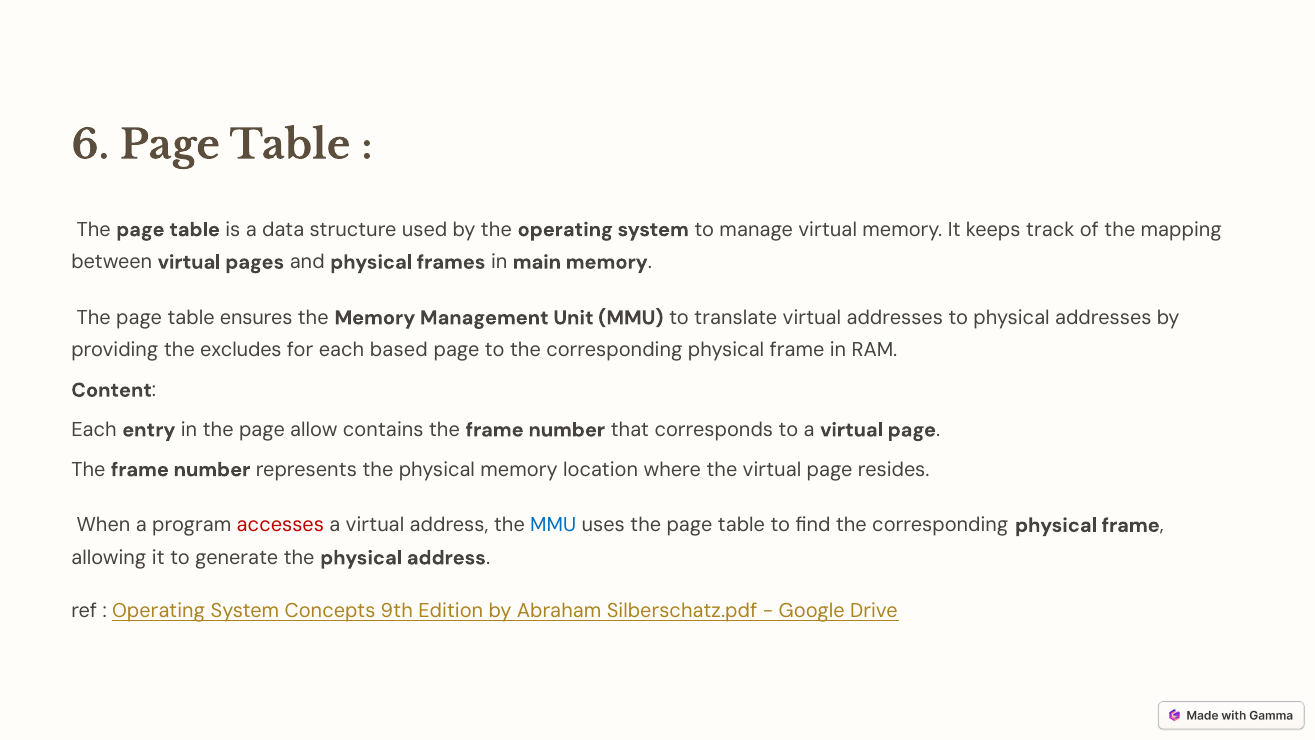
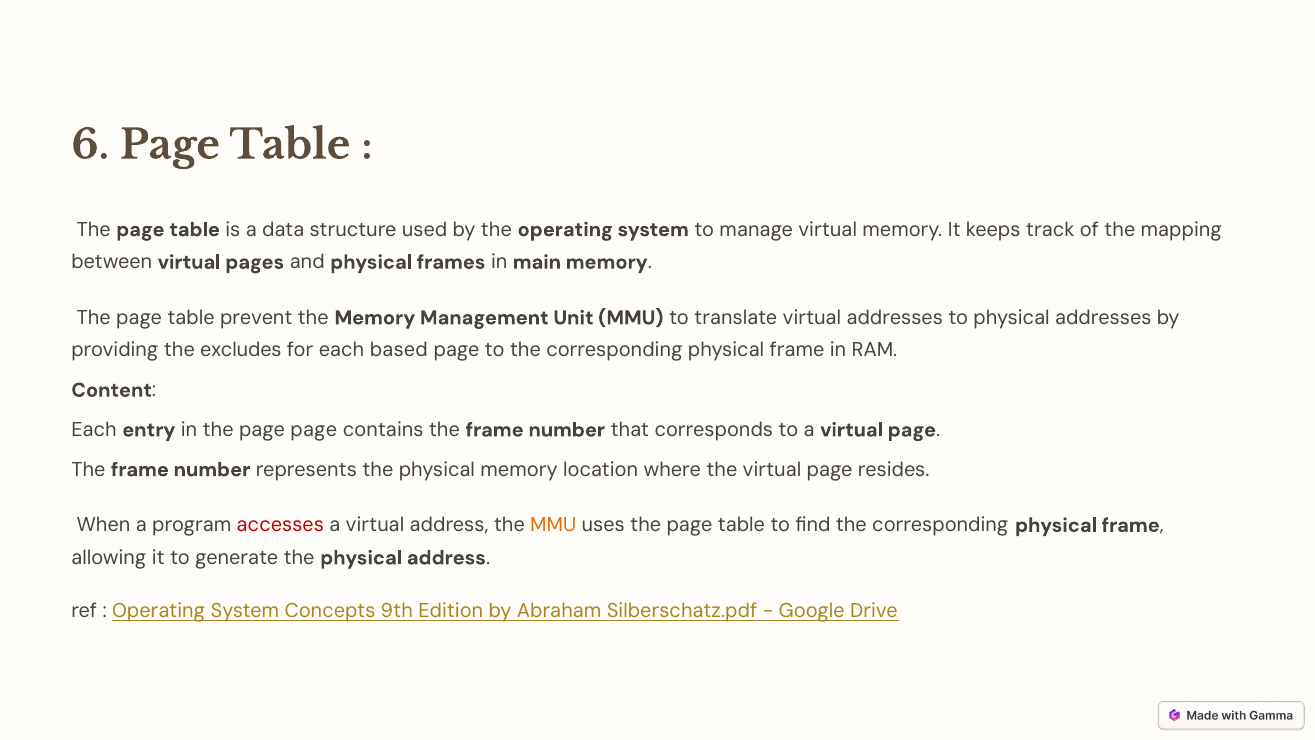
ensures: ensures -> prevent (256, 318)
page allow: allow -> page (314, 430)
MMU colour: blue -> orange (553, 525)
